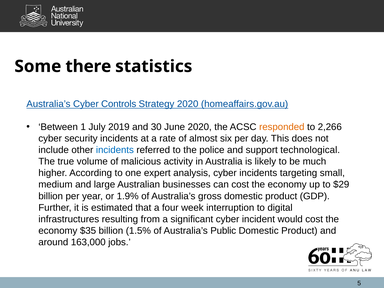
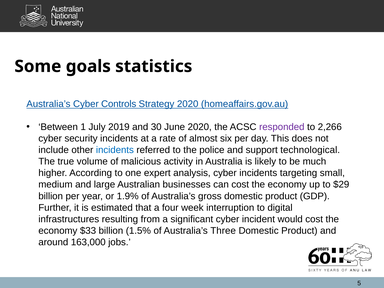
there: there -> goals (88, 66)
responded colour: orange -> purple (282, 127)
$35: $35 -> $33 (88, 231)
Public: Public -> Three (223, 231)
